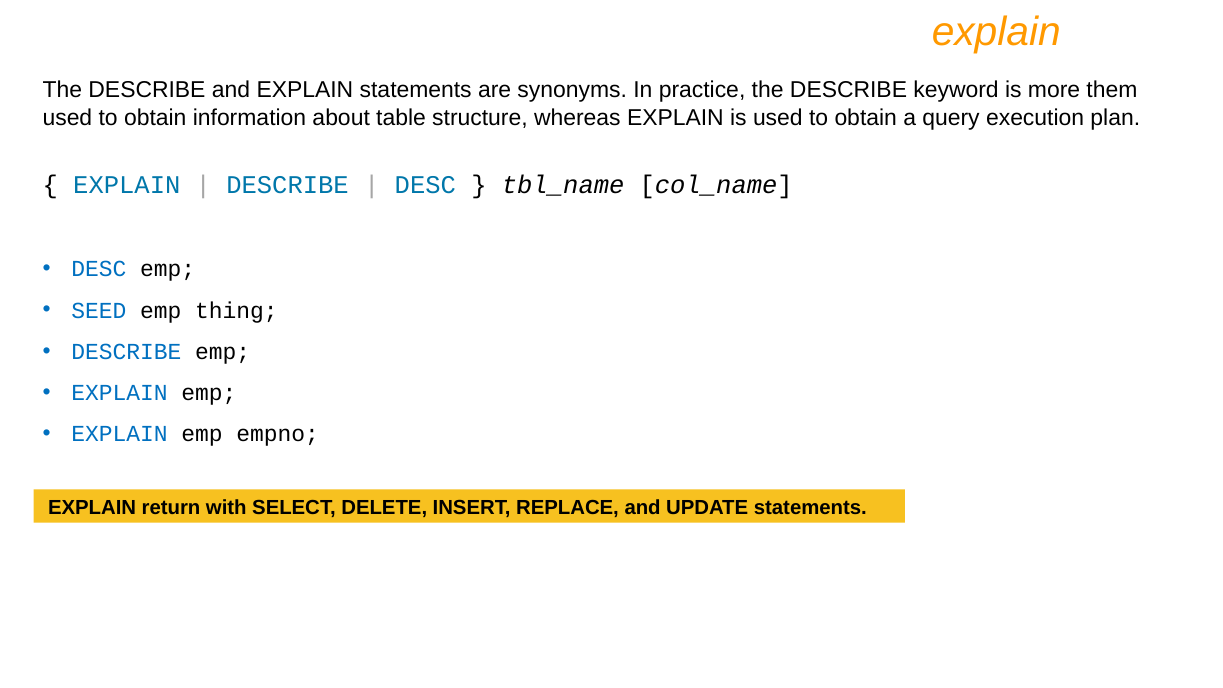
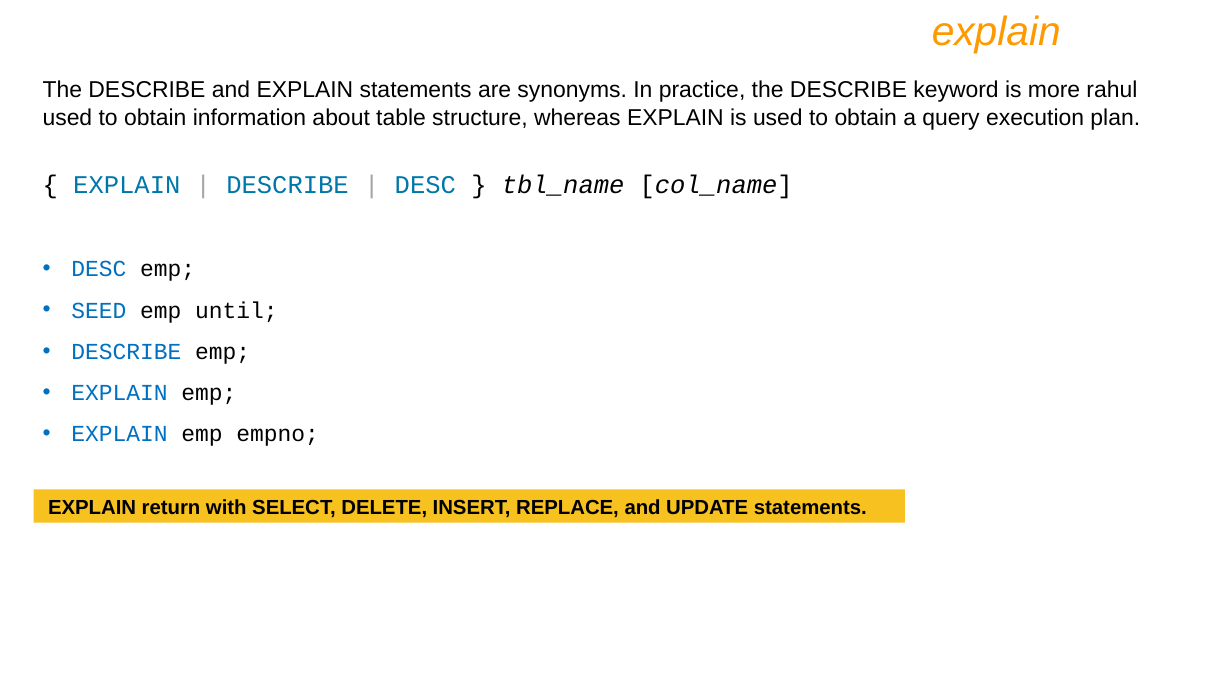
them: them -> rahul (1112, 90)
thing: thing -> until (236, 311)
